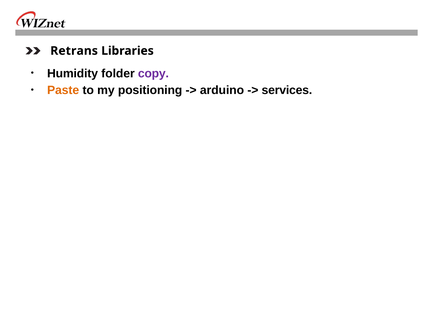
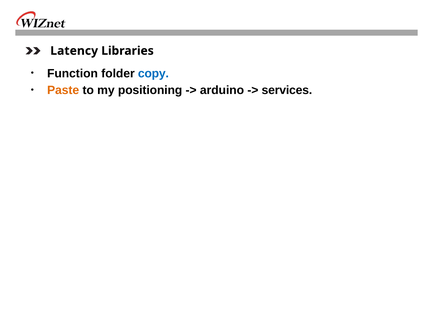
Retrans: Retrans -> Latency (74, 51)
Humidity: Humidity -> Function (72, 74)
copy colour: purple -> blue (153, 74)
